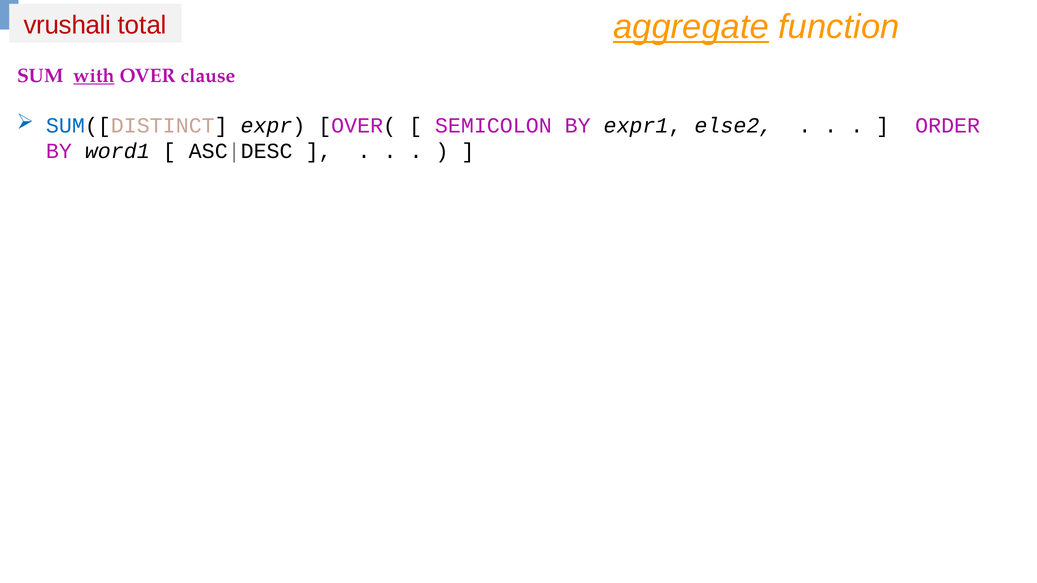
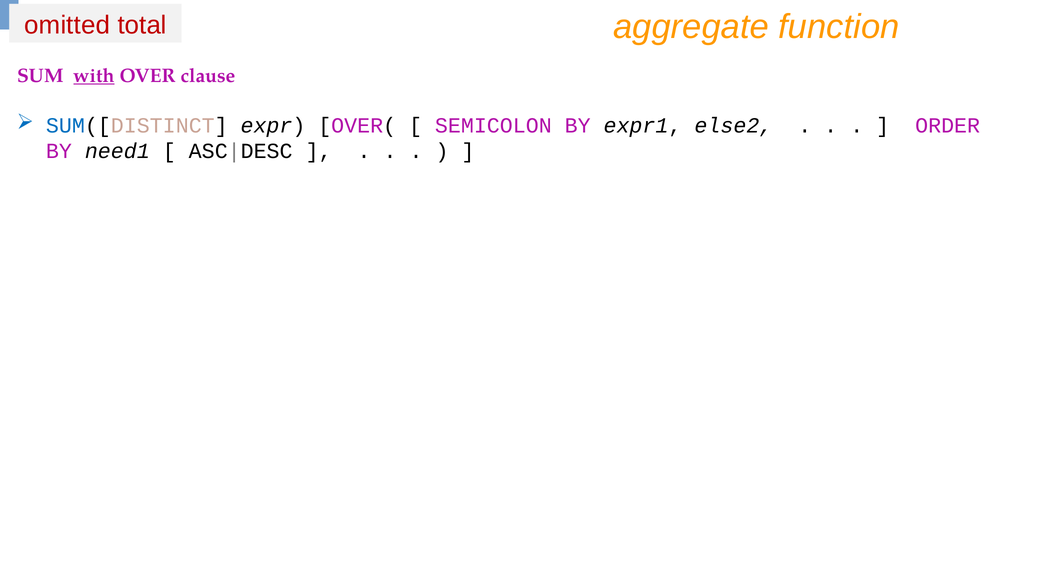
aggregate underline: present -> none (691, 27)
vrushali: vrushali -> omitted (67, 25)
word1: word1 -> need1 (117, 151)
